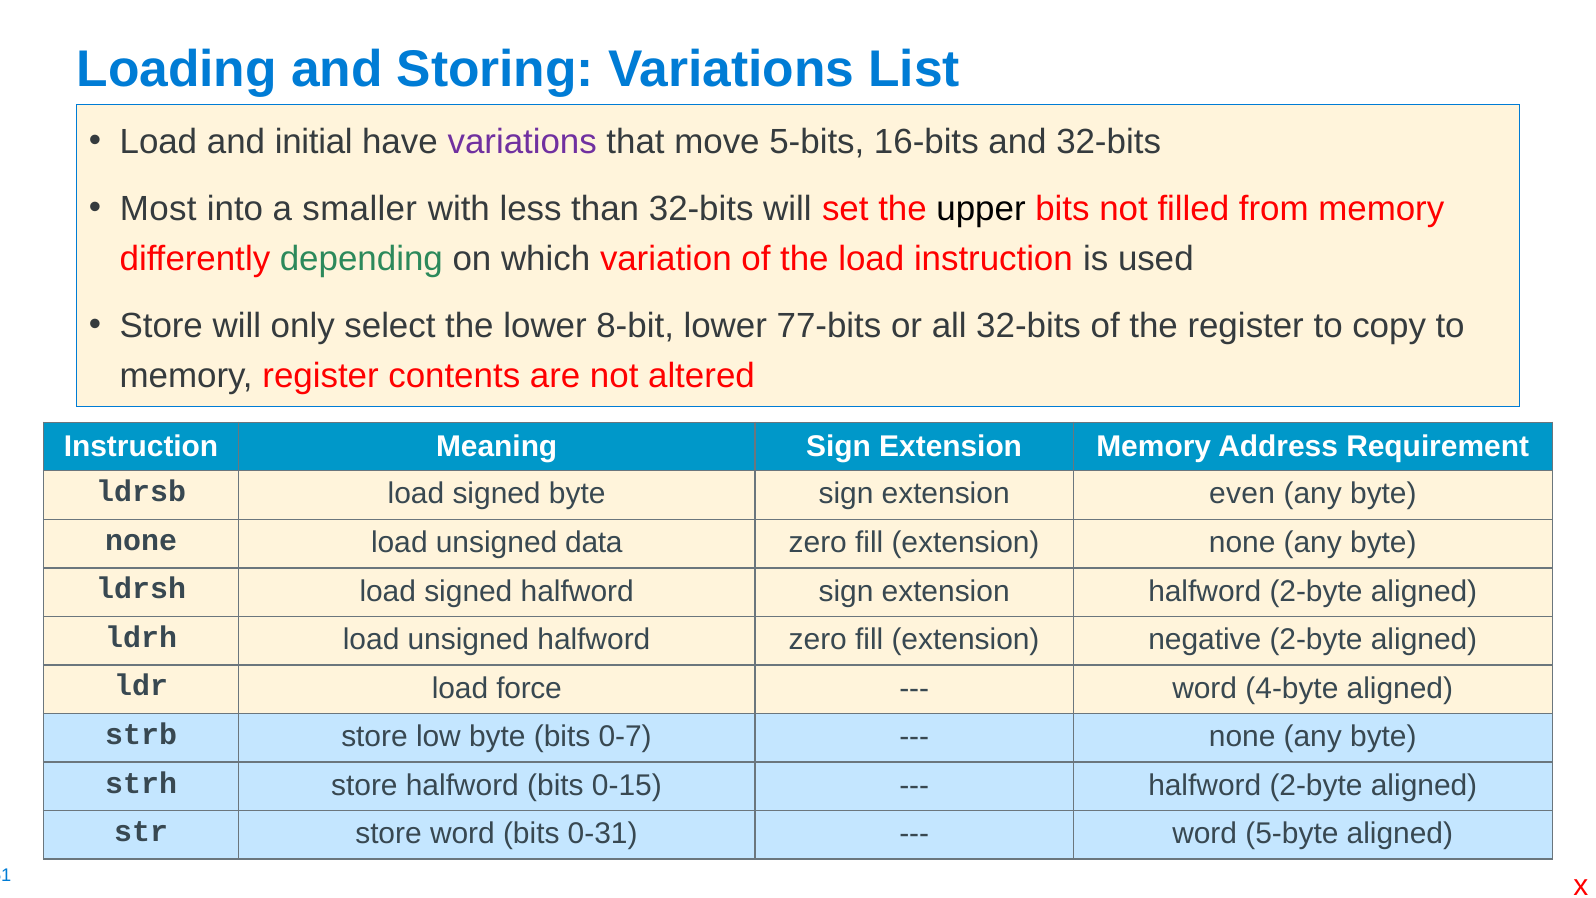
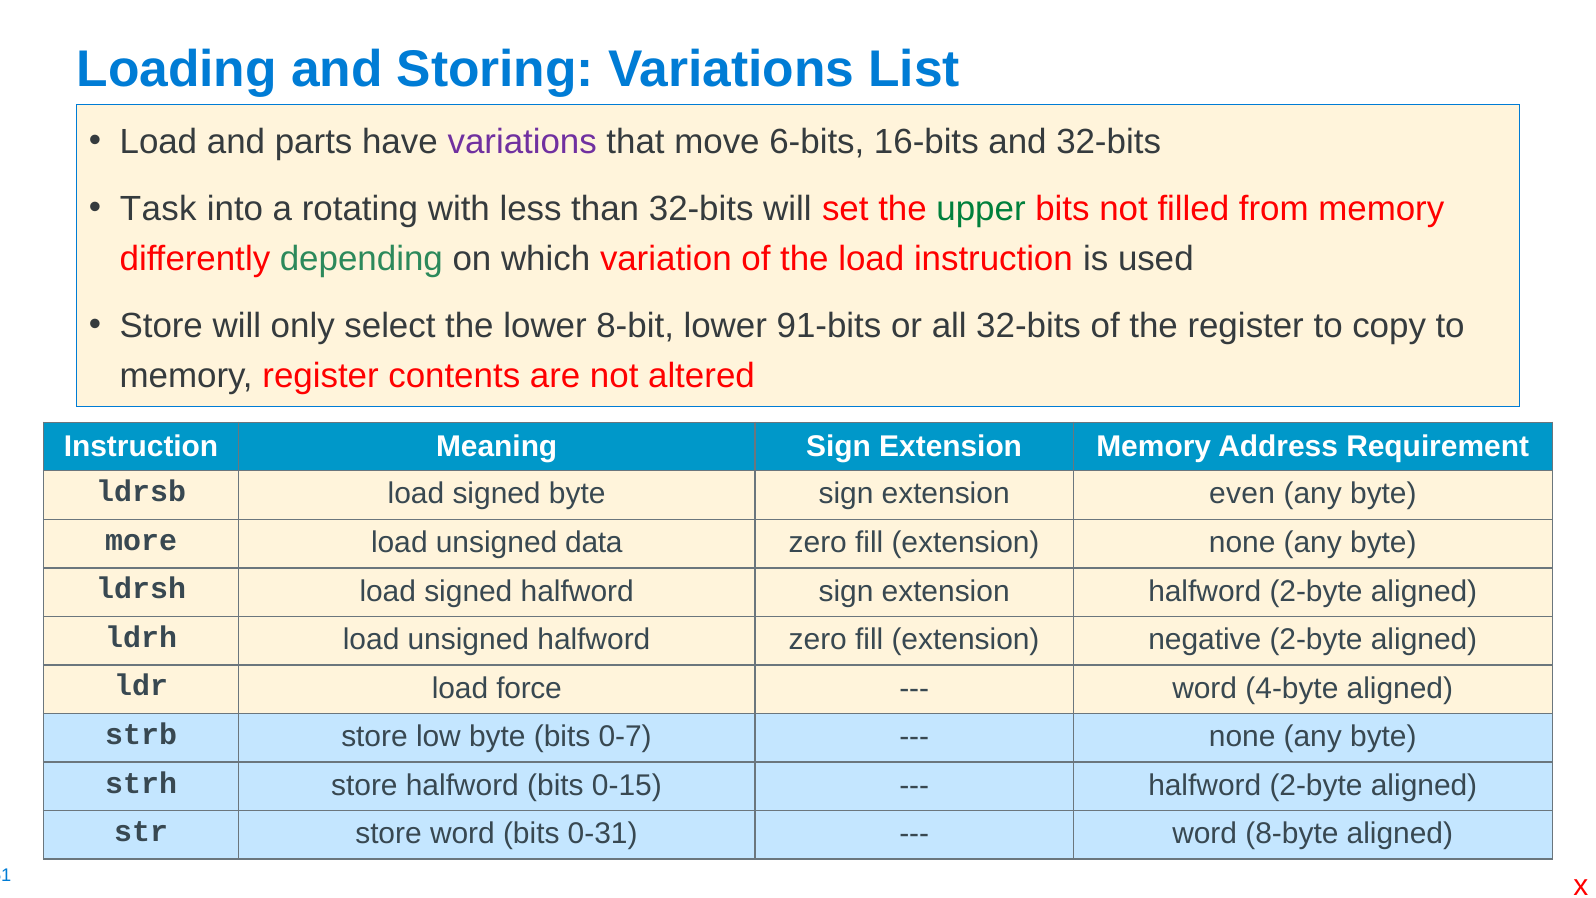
initial: initial -> parts (314, 142)
5-bits: 5-bits -> 6-bits (817, 142)
Most: Most -> Task (158, 209)
smaller: smaller -> rotating (360, 209)
upper colour: black -> green (981, 209)
77-bits: 77-bits -> 91-bits (829, 326)
none: none -> more (141, 540)
5-byte: 5-byte -> 8-byte (1292, 834)
